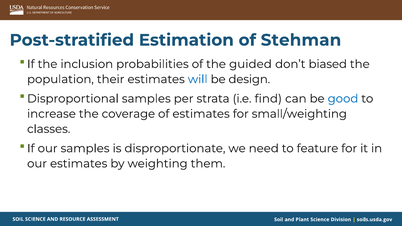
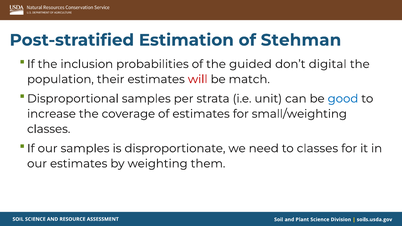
biased: biased -> digital (328, 64)
will colour: blue -> red (198, 79)
design: design -> match (249, 79)
find: find -> unit (268, 99)
to feature: feature -> classes (317, 148)
